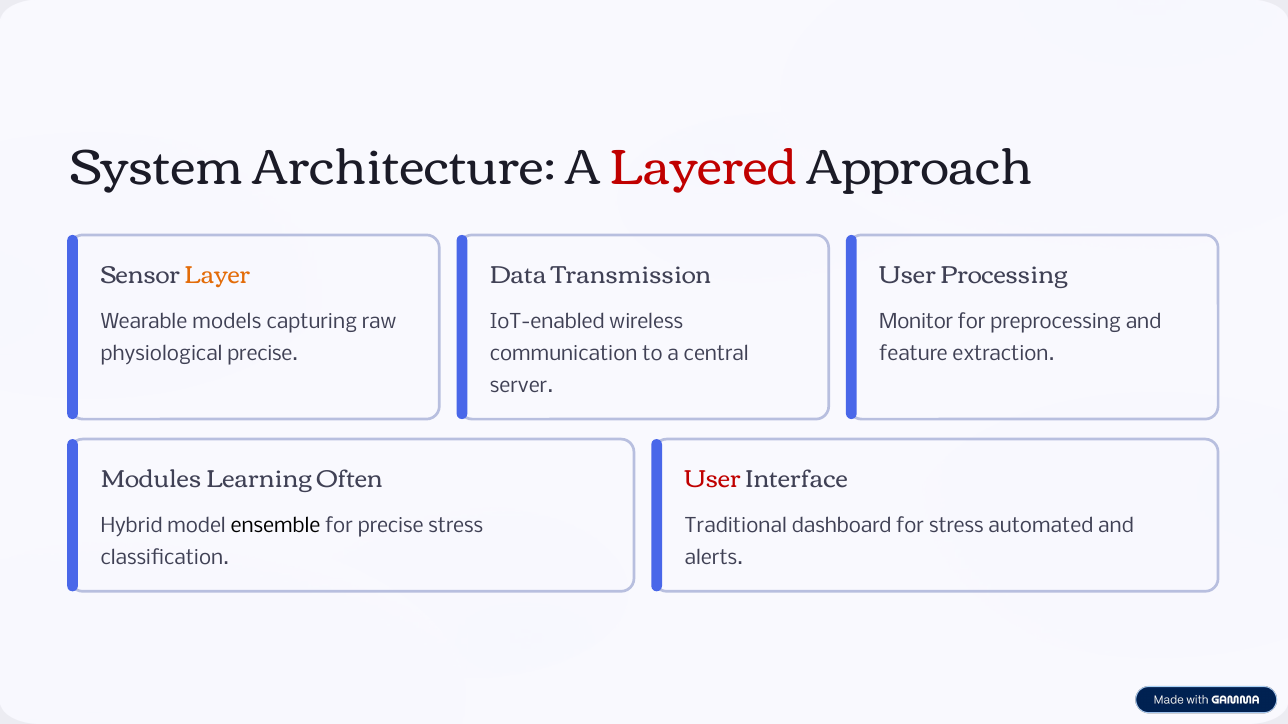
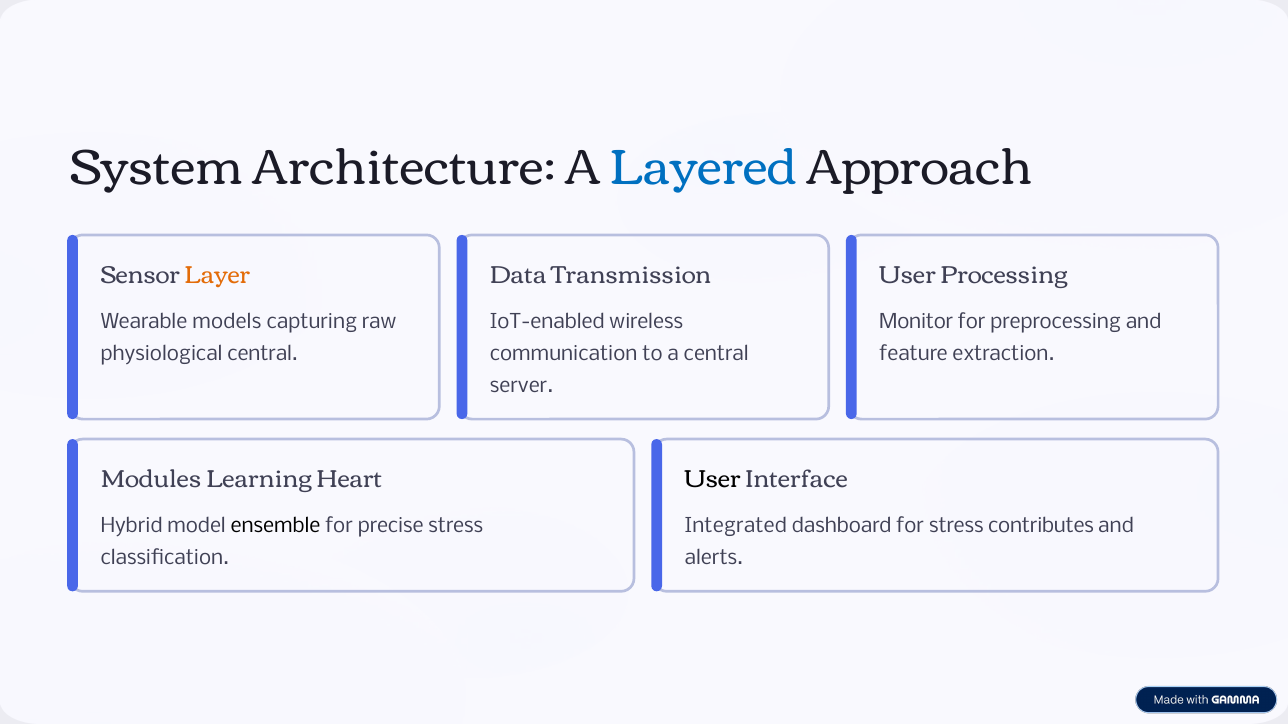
Layered colour: red -> blue (703, 168)
physiological precise: precise -> central (263, 354)
Often: Often -> Heart (350, 480)
User colour: red -> black (713, 480)
Traditional: Traditional -> Integrated (736, 527)
automated: automated -> contributes (1041, 527)
